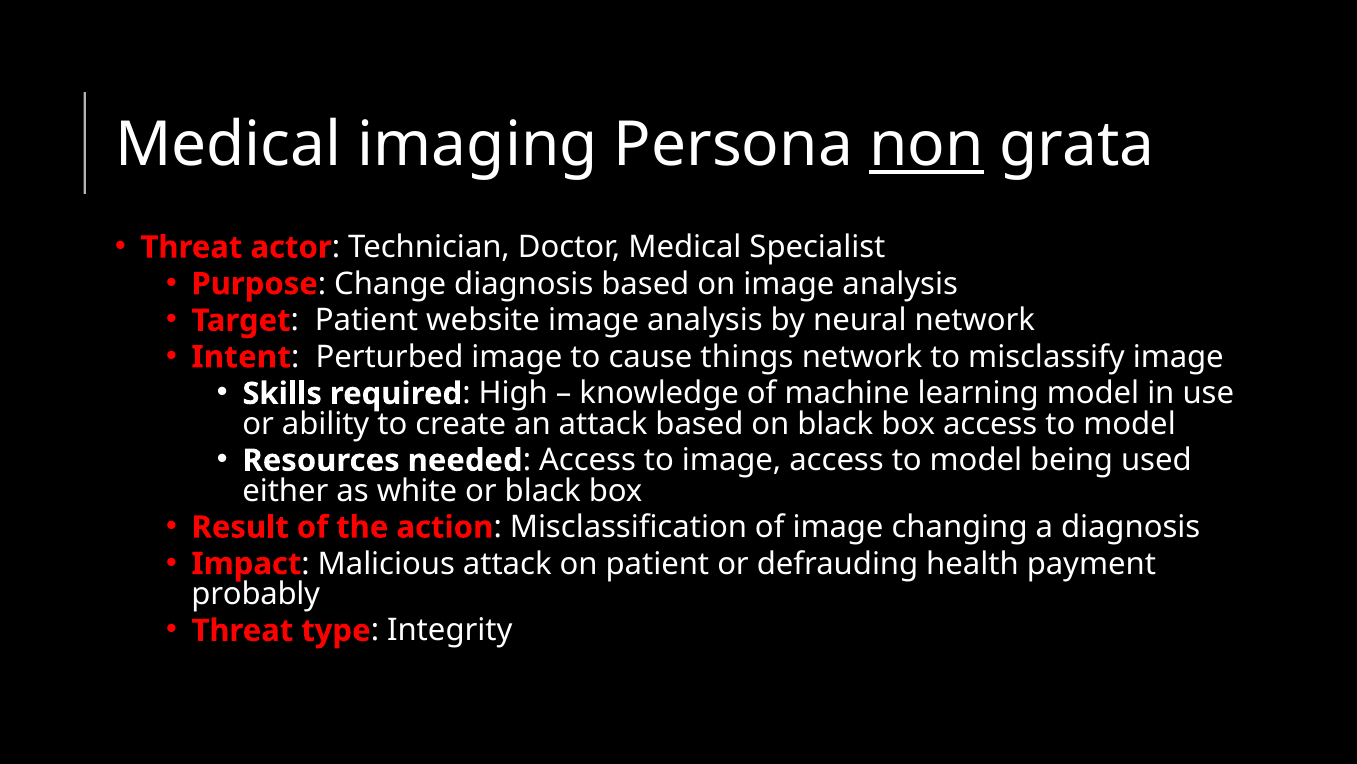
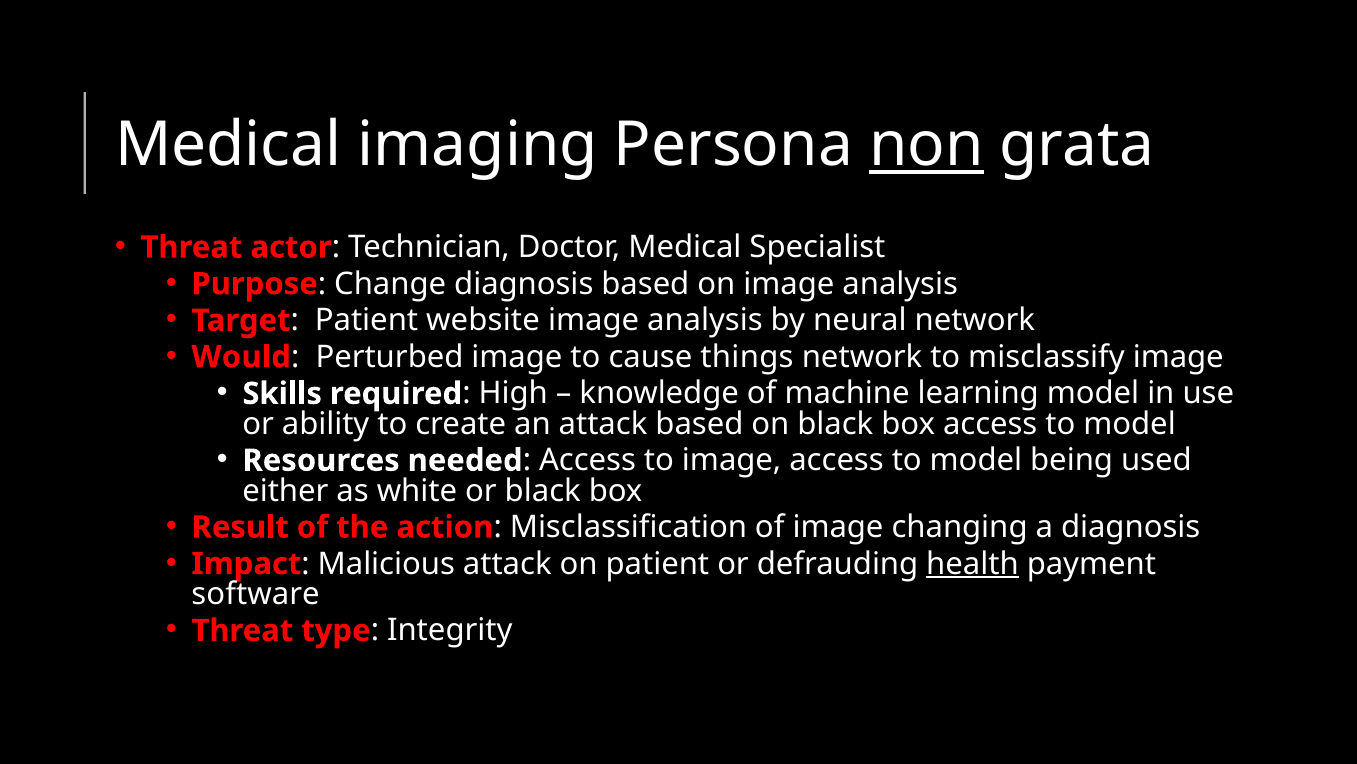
Intent: Intent -> Would (241, 357)
health underline: none -> present (972, 563)
probably: probably -> software (256, 594)
